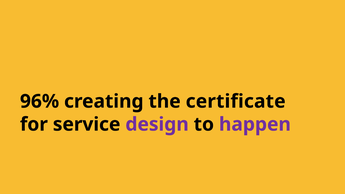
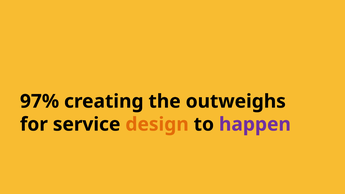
96%: 96% -> 97% (40, 101)
certificate: certificate -> outweighs (236, 101)
design colour: purple -> orange (157, 124)
